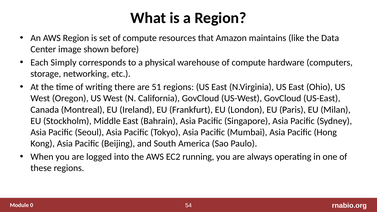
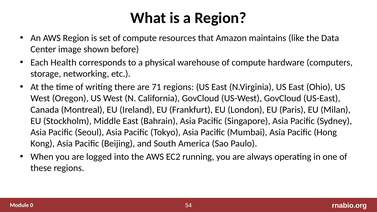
Simply: Simply -> Health (64, 63)
51: 51 -> 71 (156, 87)
